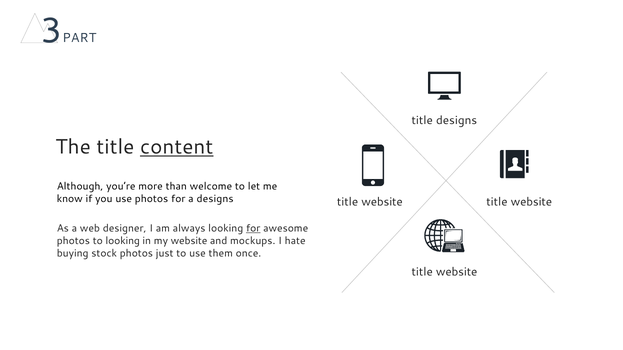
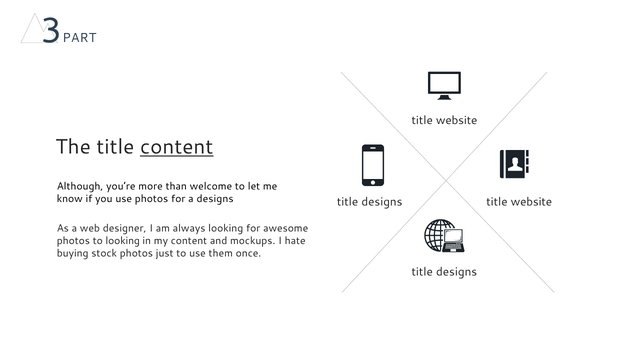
designs: designs -> website (457, 120)
website: website -> designs (382, 202)
for underline: present -> none (253, 229)
my website: website -> content (189, 241)
website: website -> designs (457, 272)
